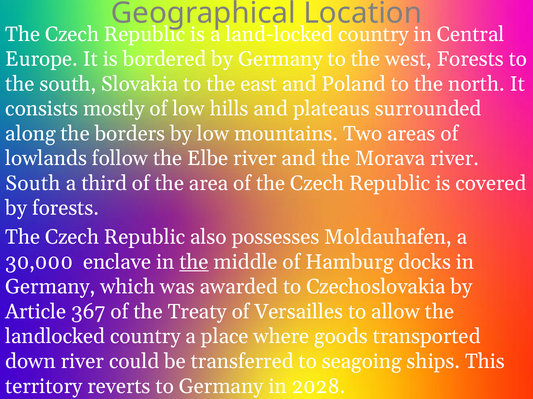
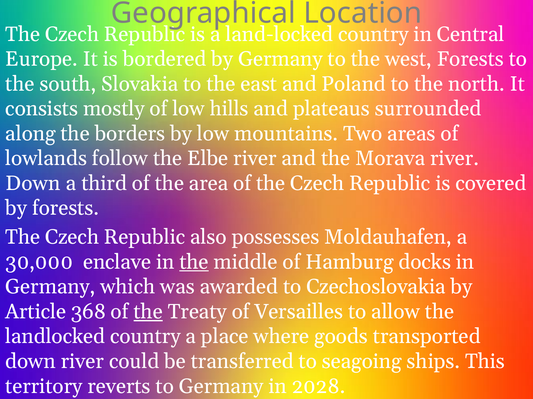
South: South -> Down (33, 184)
367: 367 -> 368 (89, 312)
the underline: none -> present (148, 312)
